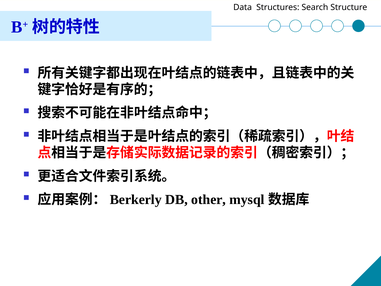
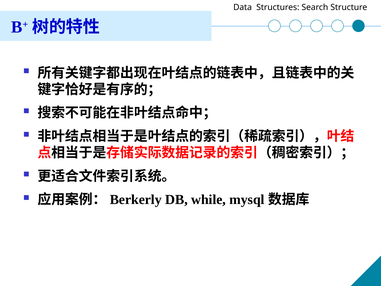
other: other -> while (209, 199)
